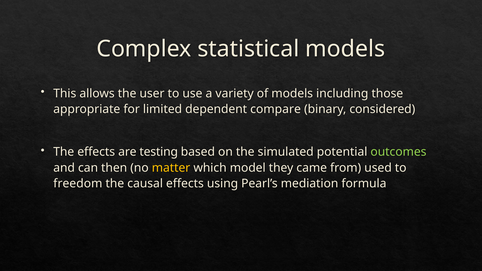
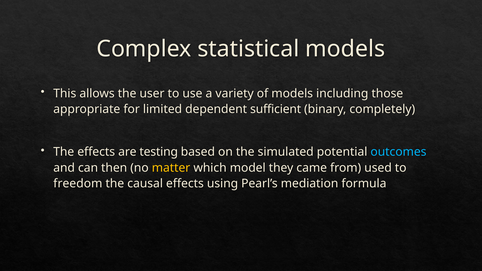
compare: compare -> sufficient (276, 109)
considered: considered -> completely (382, 109)
outcomes colour: light green -> light blue (398, 152)
